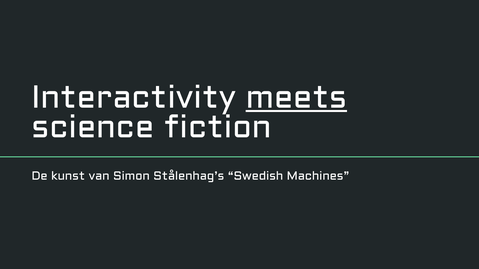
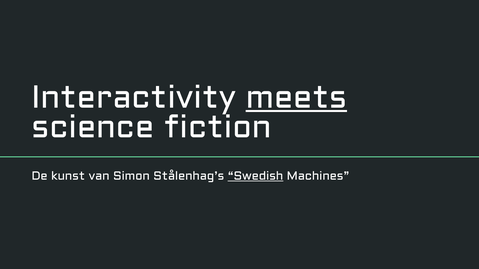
Swedish underline: none -> present (255, 176)
